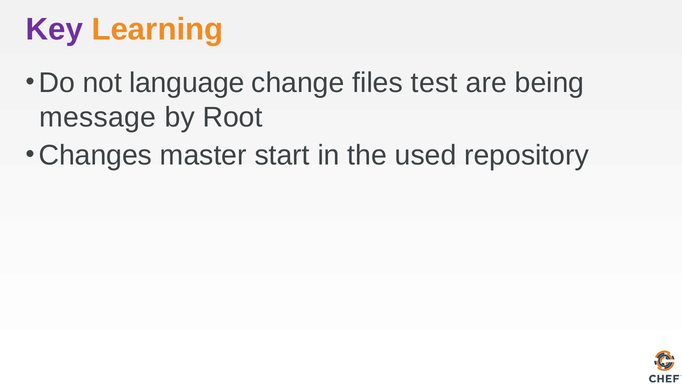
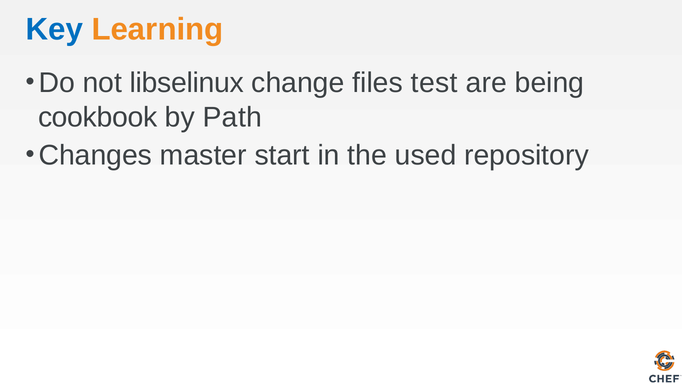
Key colour: purple -> blue (54, 29)
language: language -> libselinux (187, 83)
message: message -> cookbook (98, 117)
Root: Root -> Path (232, 117)
